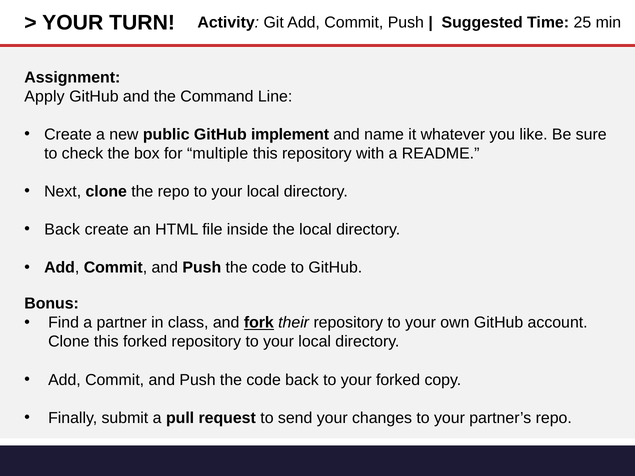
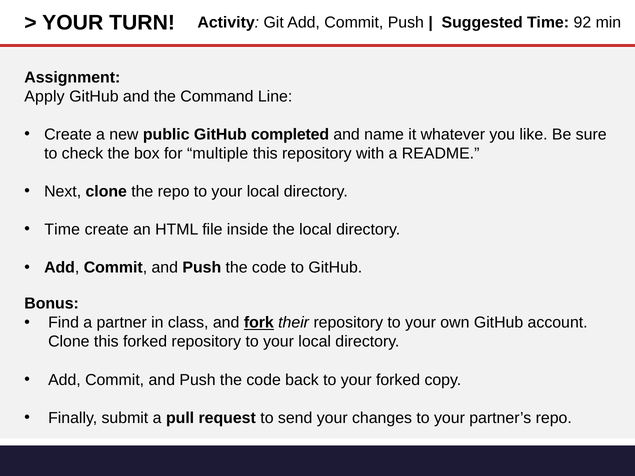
25: 25 -> 92 (582, 22)
implement: implement -> completed (290, 134)
Back: Back -> Time (62, 230)
